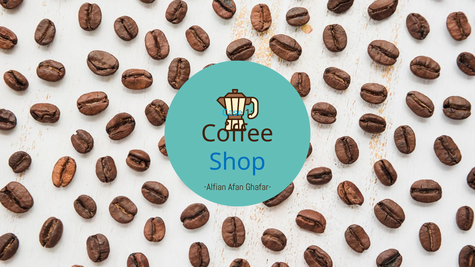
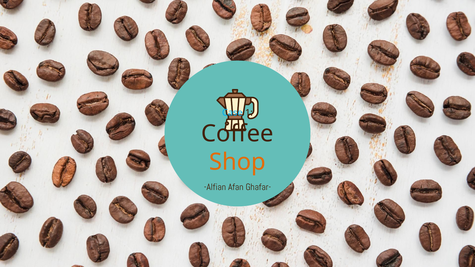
Shop colour: blue -> orange (237, 162)
